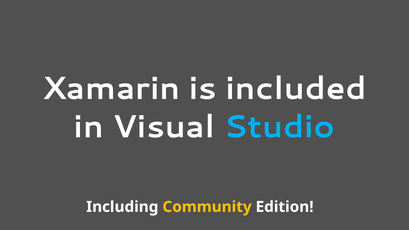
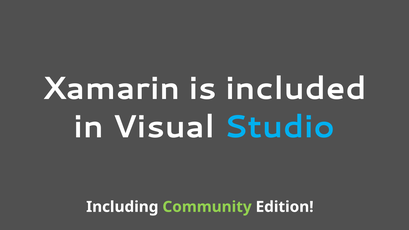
Community colour: yellow -> light green (207, 207)
